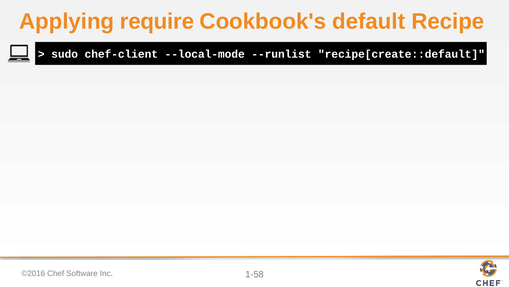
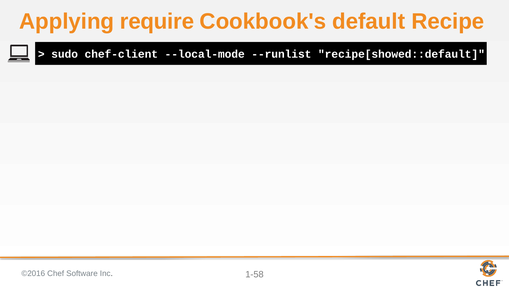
recipe[create::default: recipe[create::default -> recipe[showed::default (401, 54)
